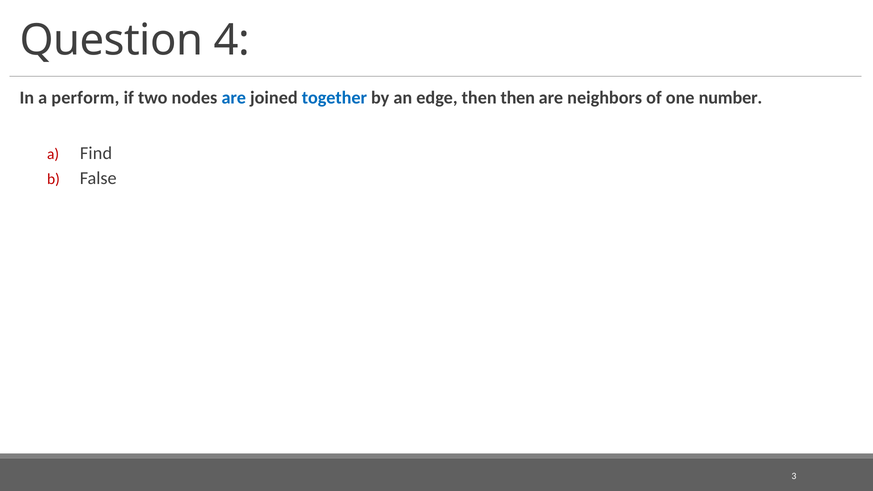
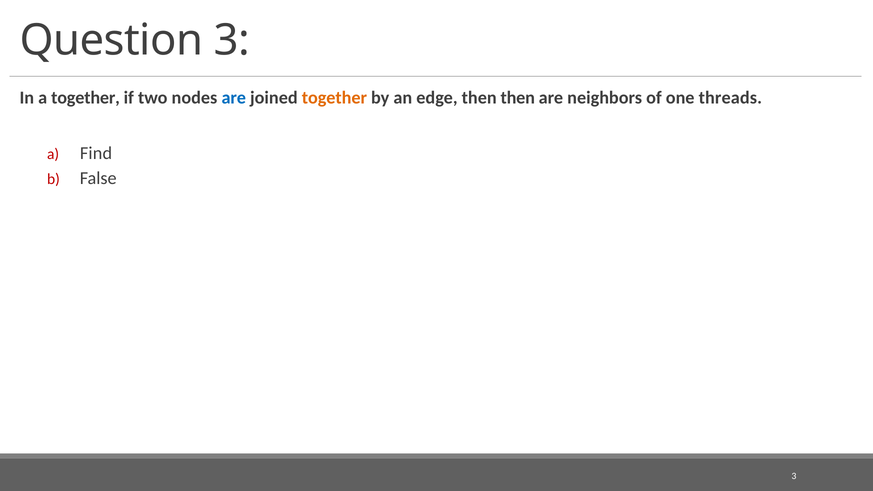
Question 4: 4 -> 3 (232, 40)
a perform: perform -> together (86, 98)
together colour: blue -> orange (334, 98)
number: number -> threads (730, 98)
